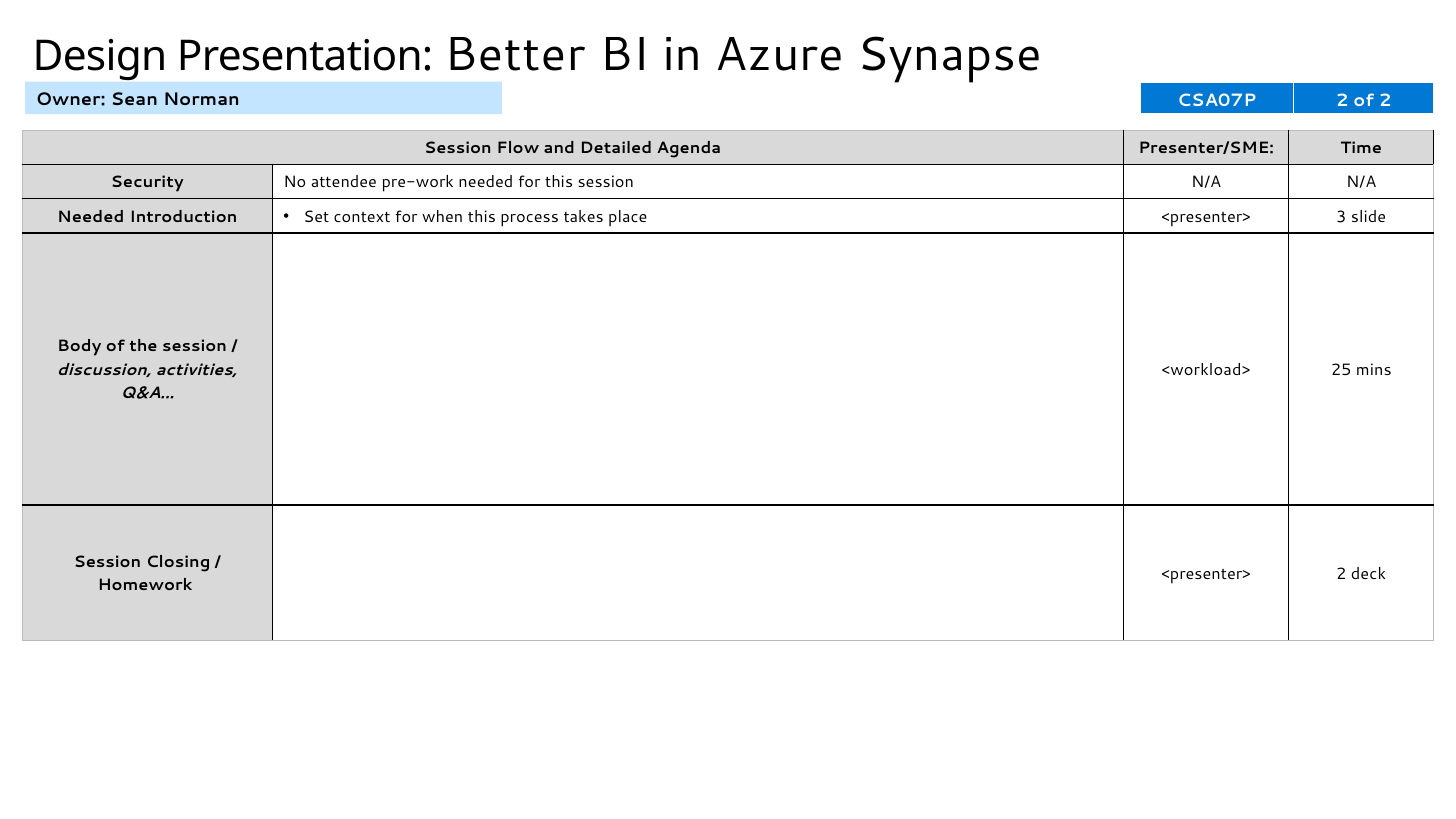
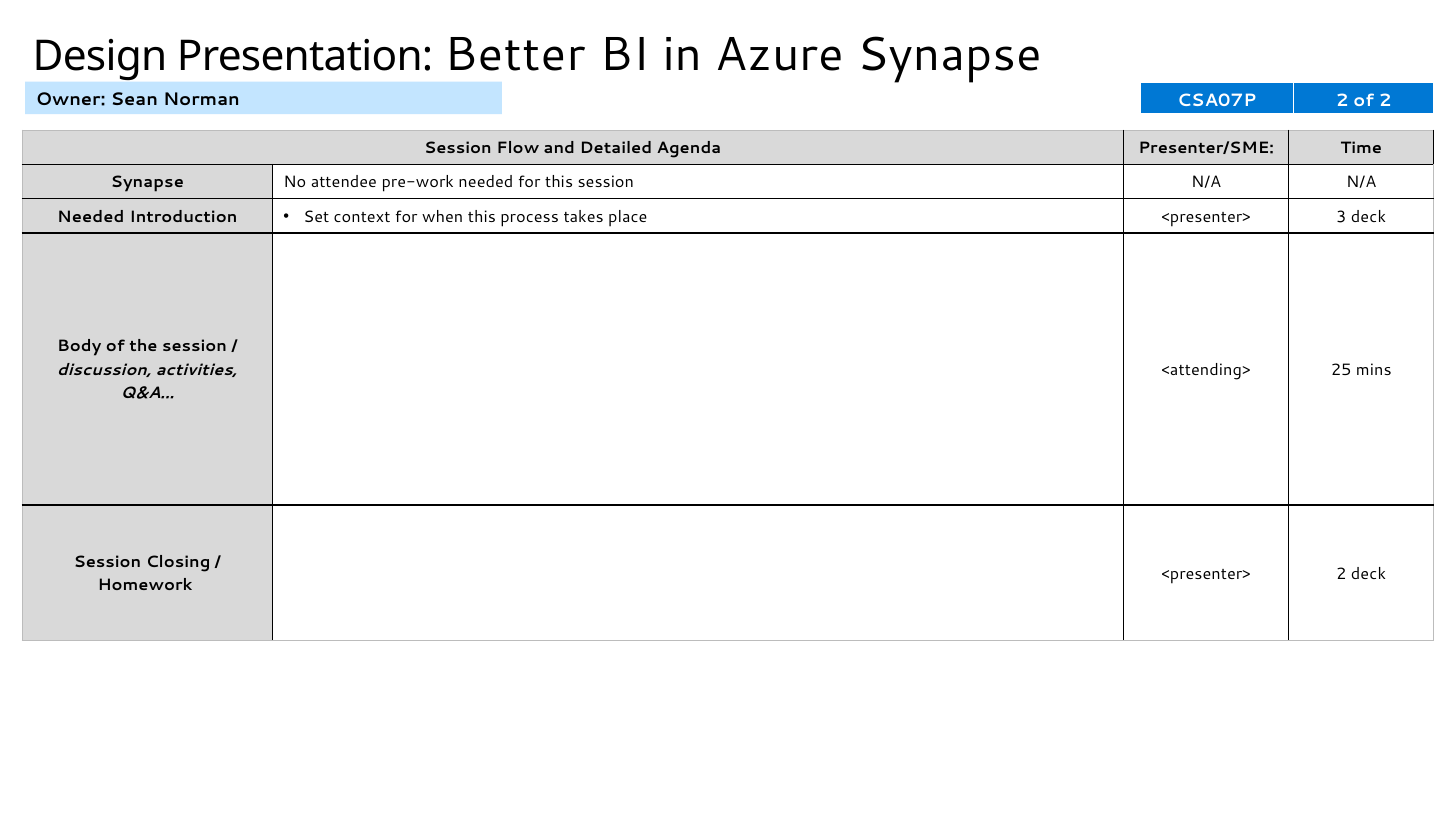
Security: Security -> Synapse (147, 183)
3 slide: slide -> deck (1368, 217)
<workload>: <workload> -> <attending> (1206, 370)
